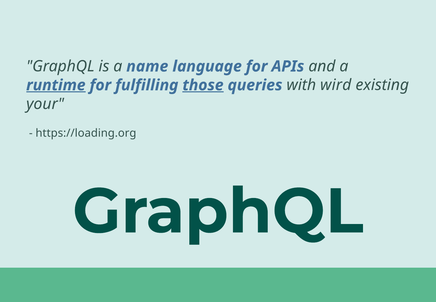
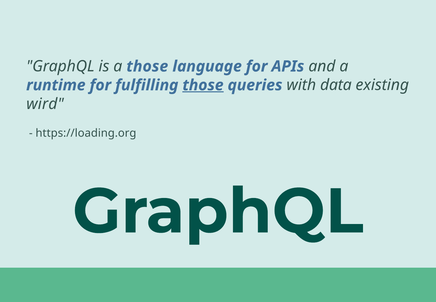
a name: name -> those (147, 66)
runtime underline: present -> none (56, 85)
wird: wird -> data (336, 85)
your: your -> wird (45, 104)
